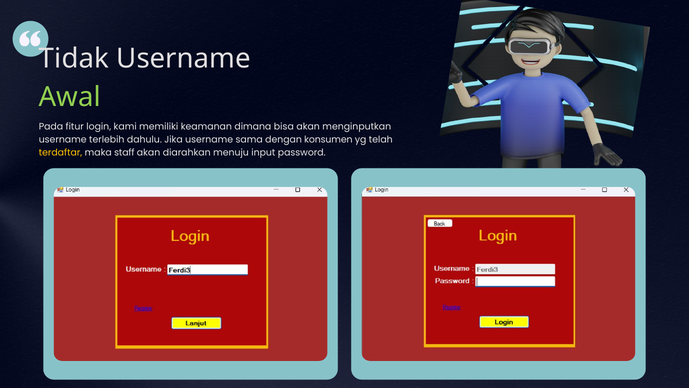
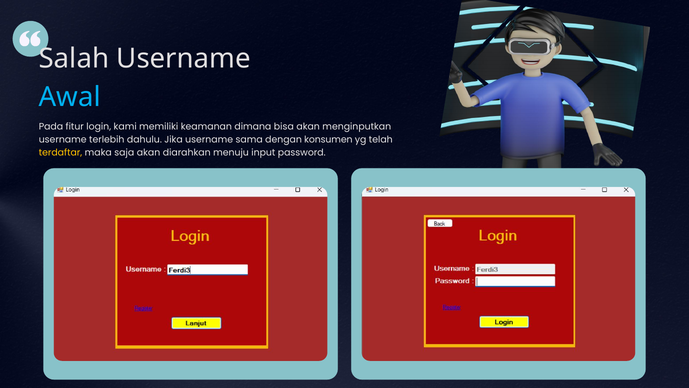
Tidak: Tidak -> Salah (74, 58)
Awal colour: light green -> light blue (70, 97)
staff: staff -> saja (124, 153)
